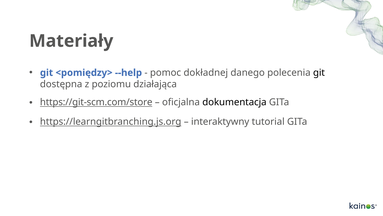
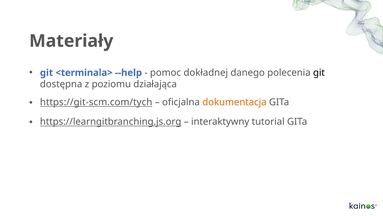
<pomiędzy>: <pomiędzy> -> <terminala> (84, 73)
https://git-scm.com/store: https://git-scm.com/store -> https://git-scm.com/tych (96, 102)
dokumentacja colour: black -> orange (234, 102)
